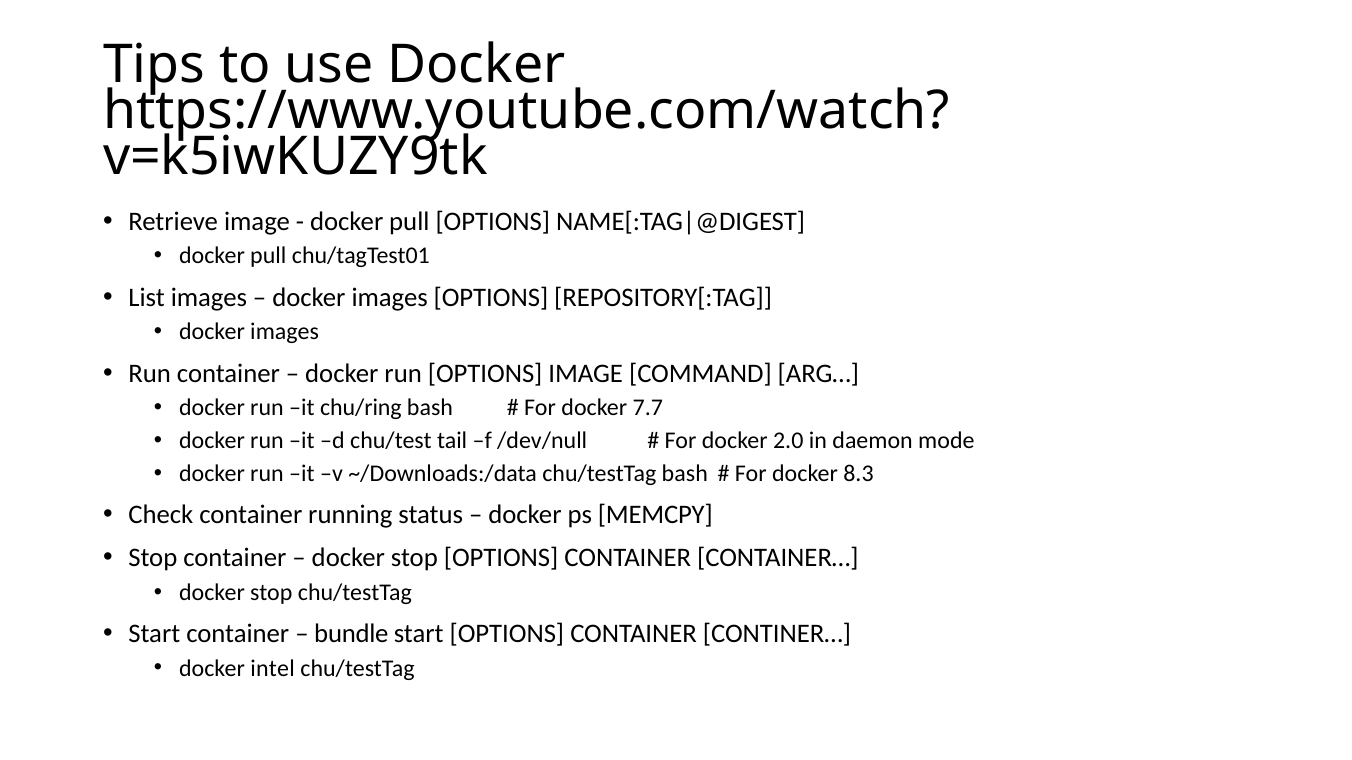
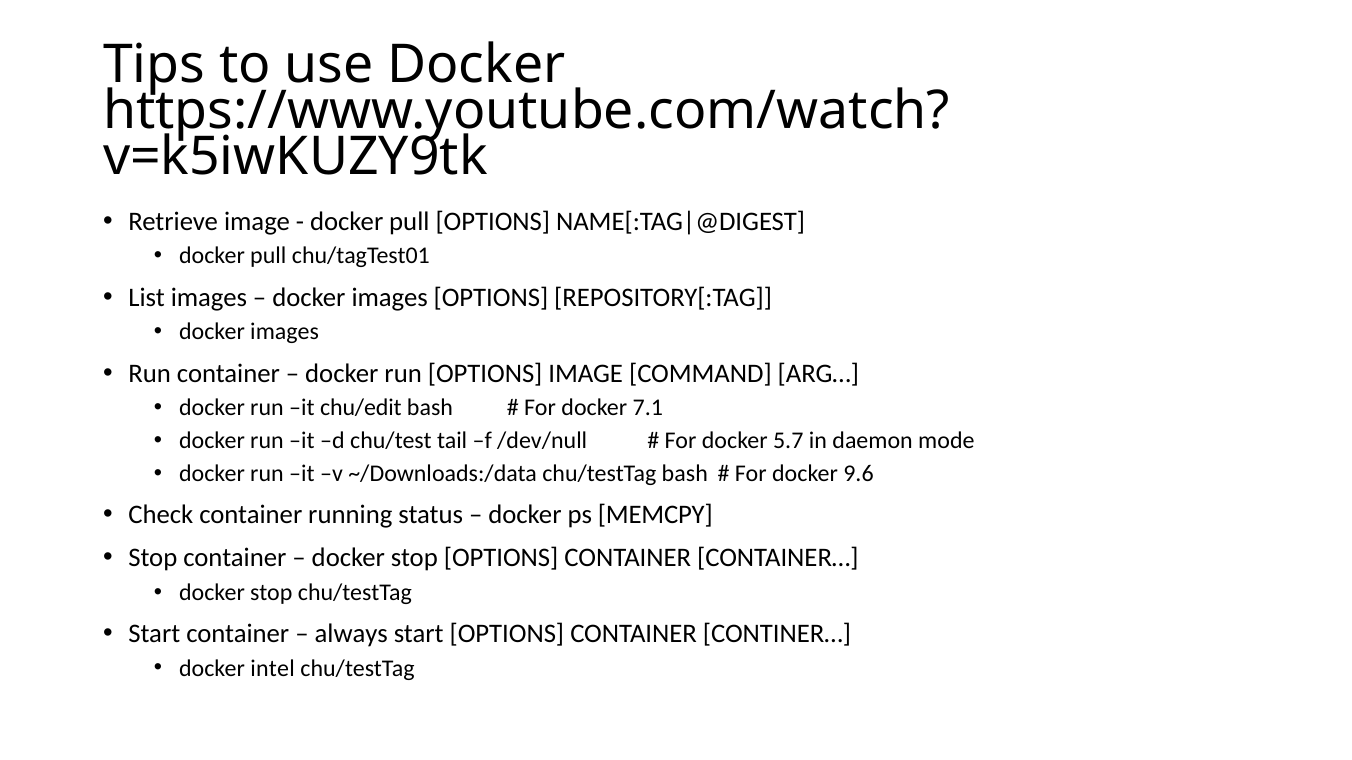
chu/ring: chu/ring -> chu/edit (361, 408)
7.7: 7.7 -> 7.1 (648, 408)
2.0: 2.0 -> 5.7 (788, 441)
8.3: 8.3 -> 9.6 (859, 474)
bundle: bundle -> always (351, 634)
